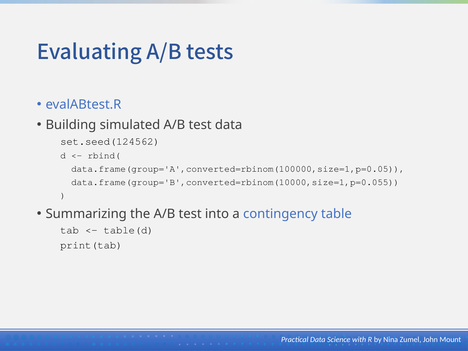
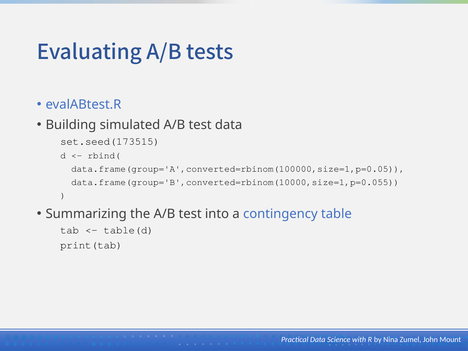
set.seed(124562: set.seed(124562 -> set.seed(173515 (110, 141)
